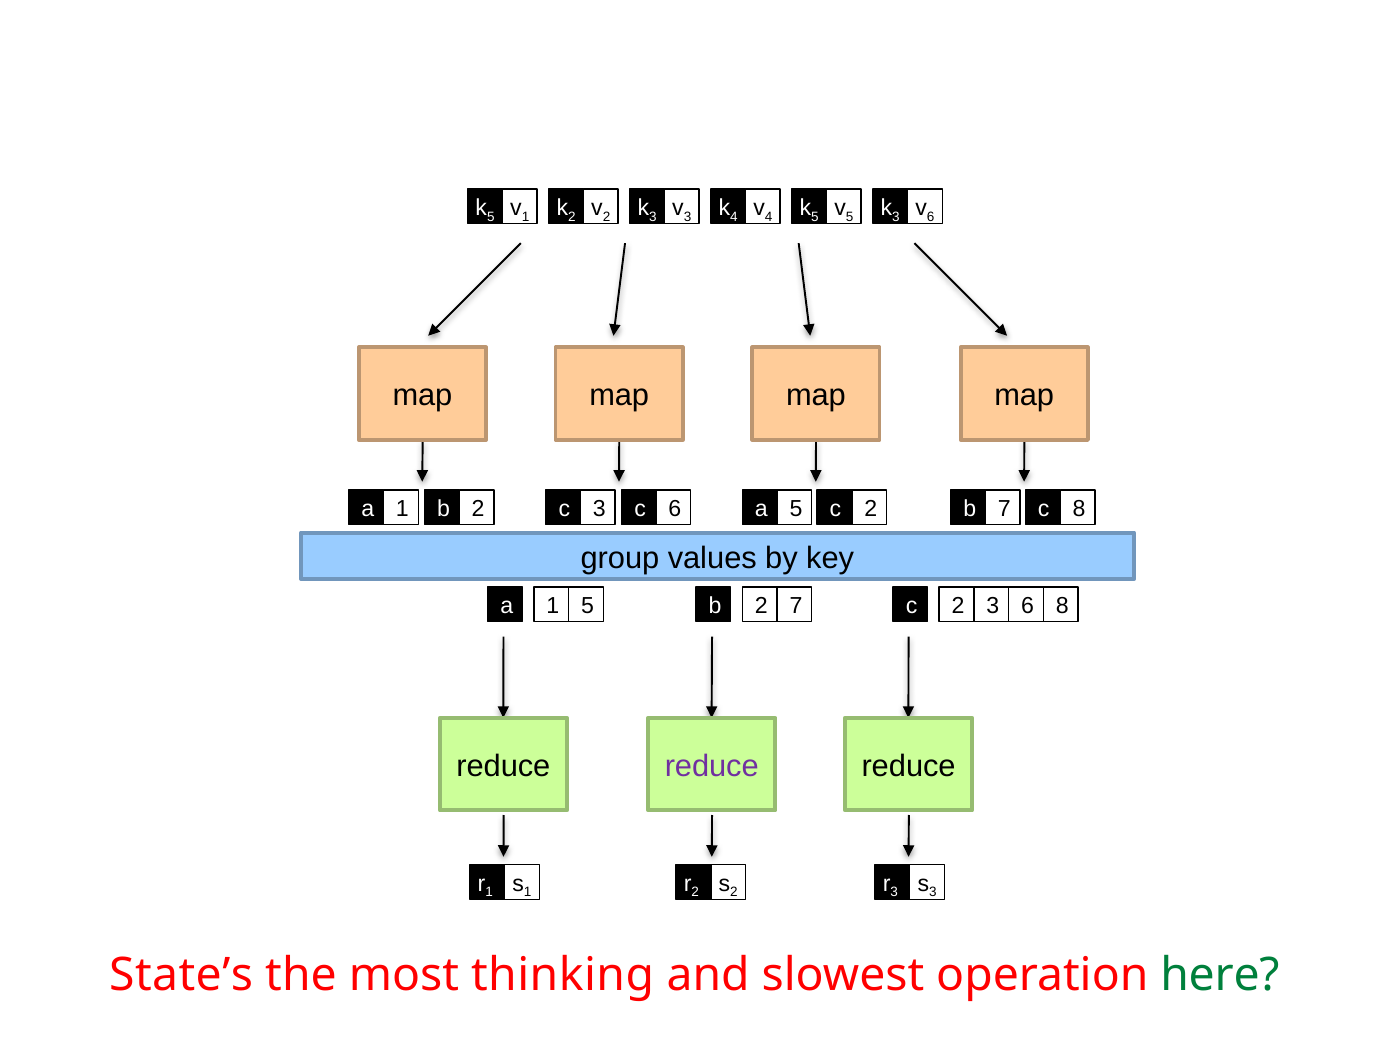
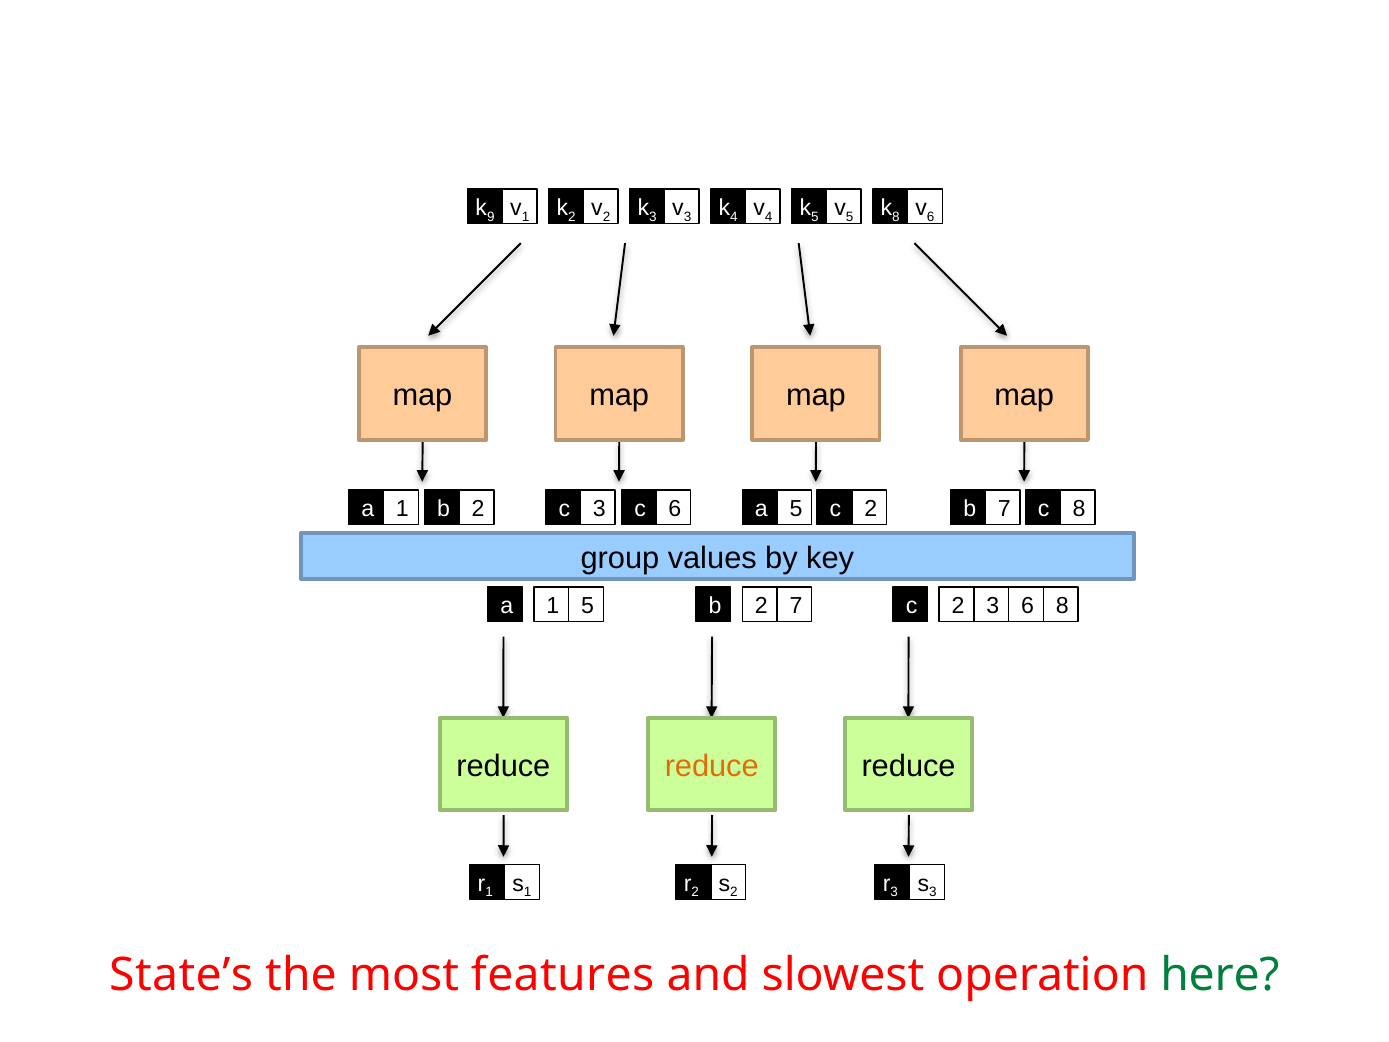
5: 5 -> 9 (491, 216)
3: 3 -> 8 (896, 216)
reduce colour: purple -> orange (712, 766)
thinking: thinking -> features (563, 975)
